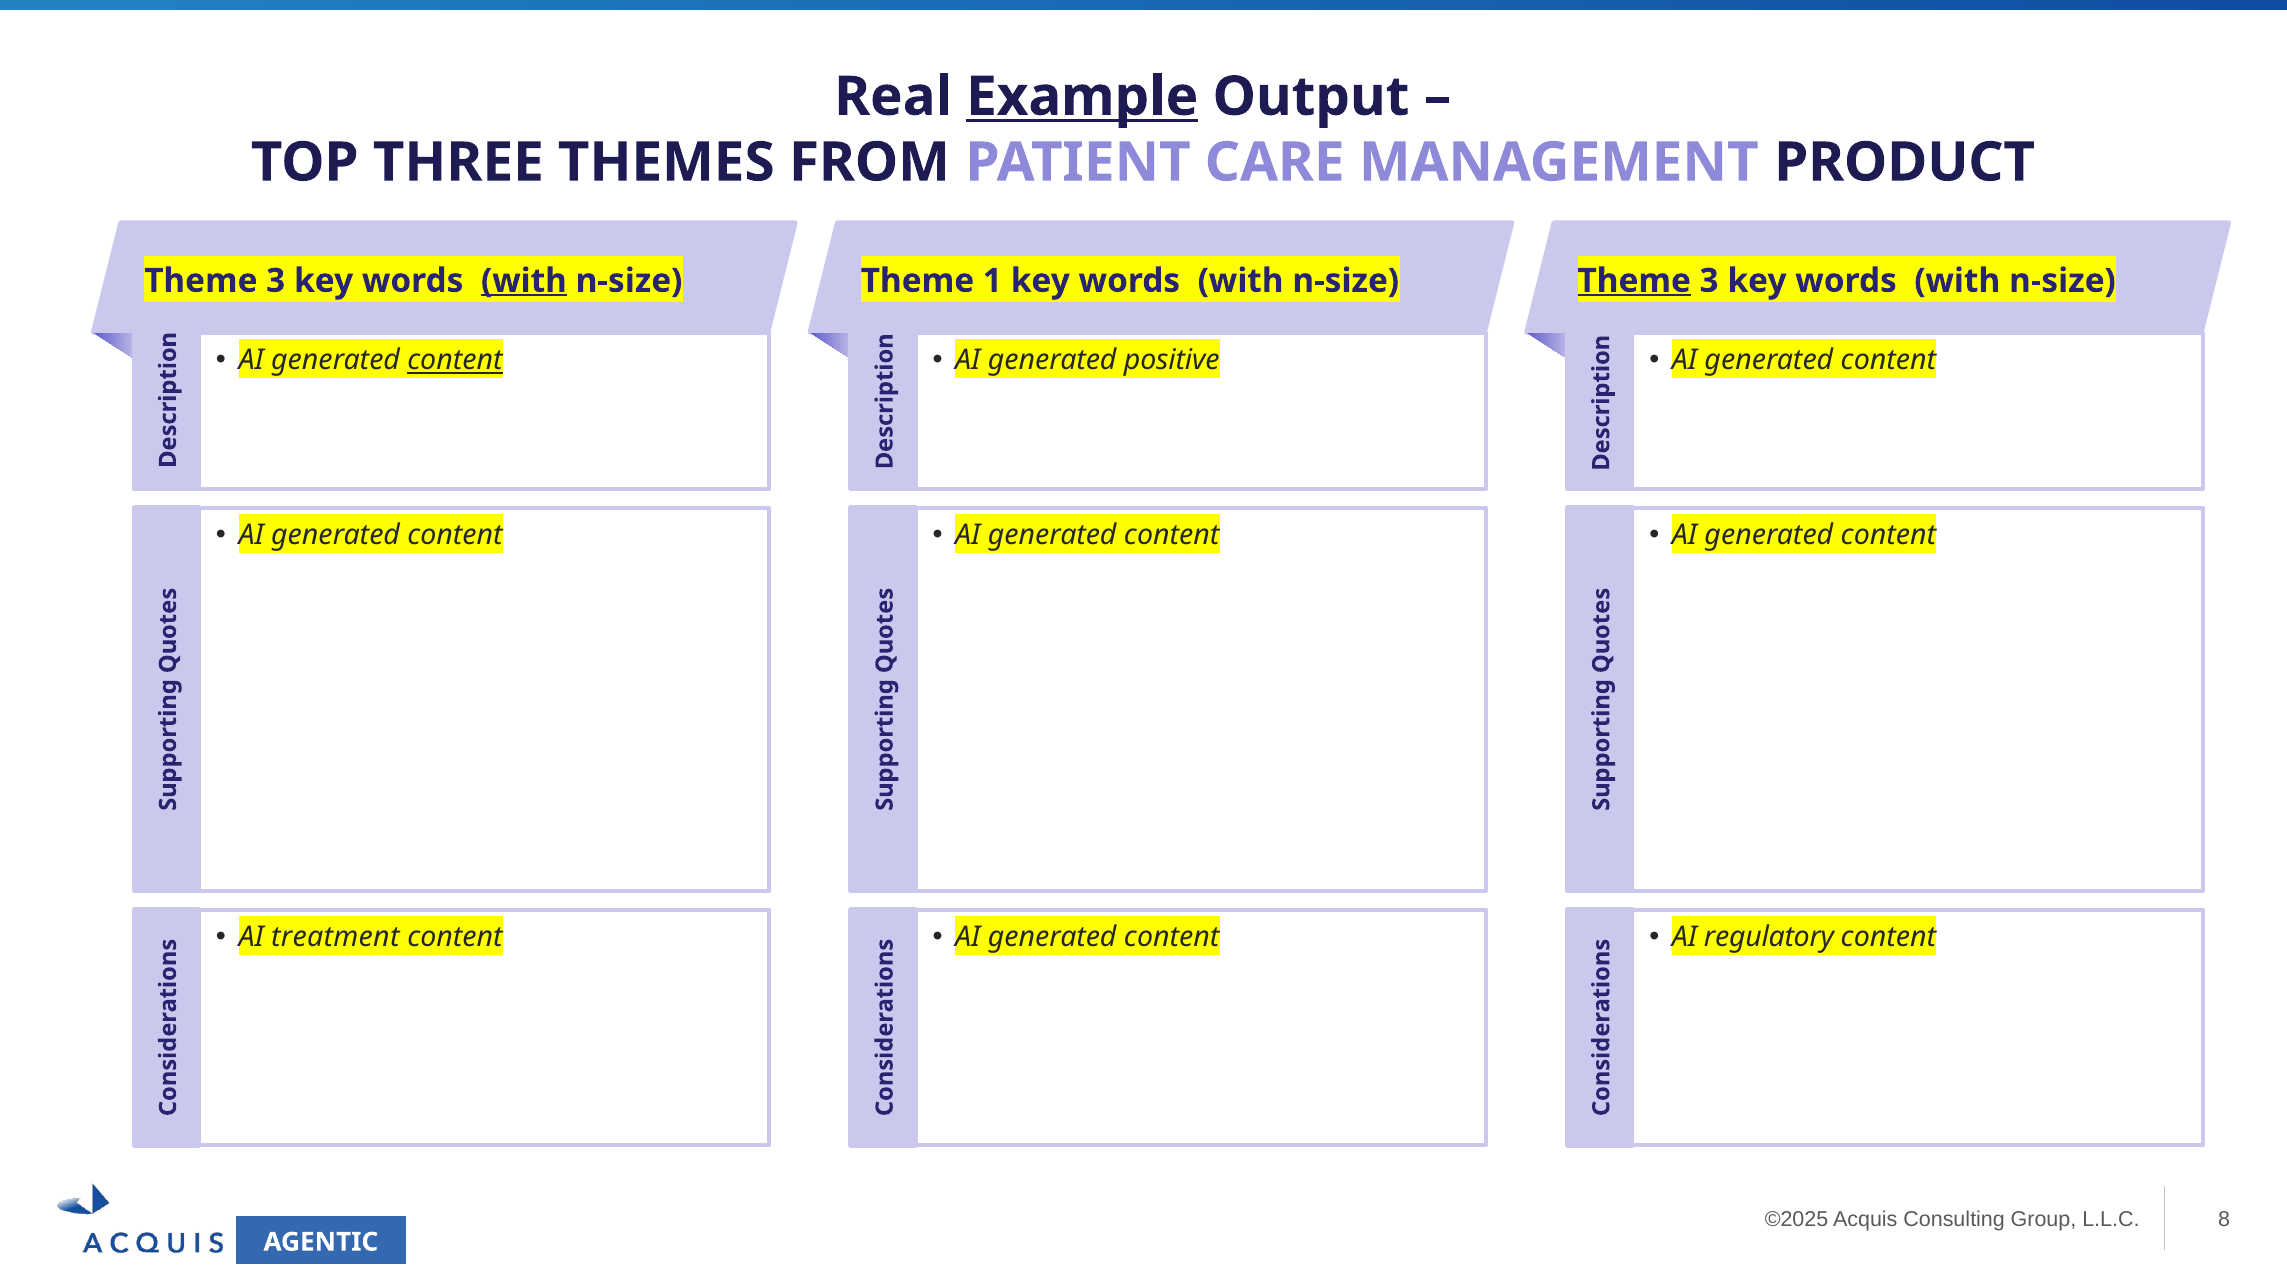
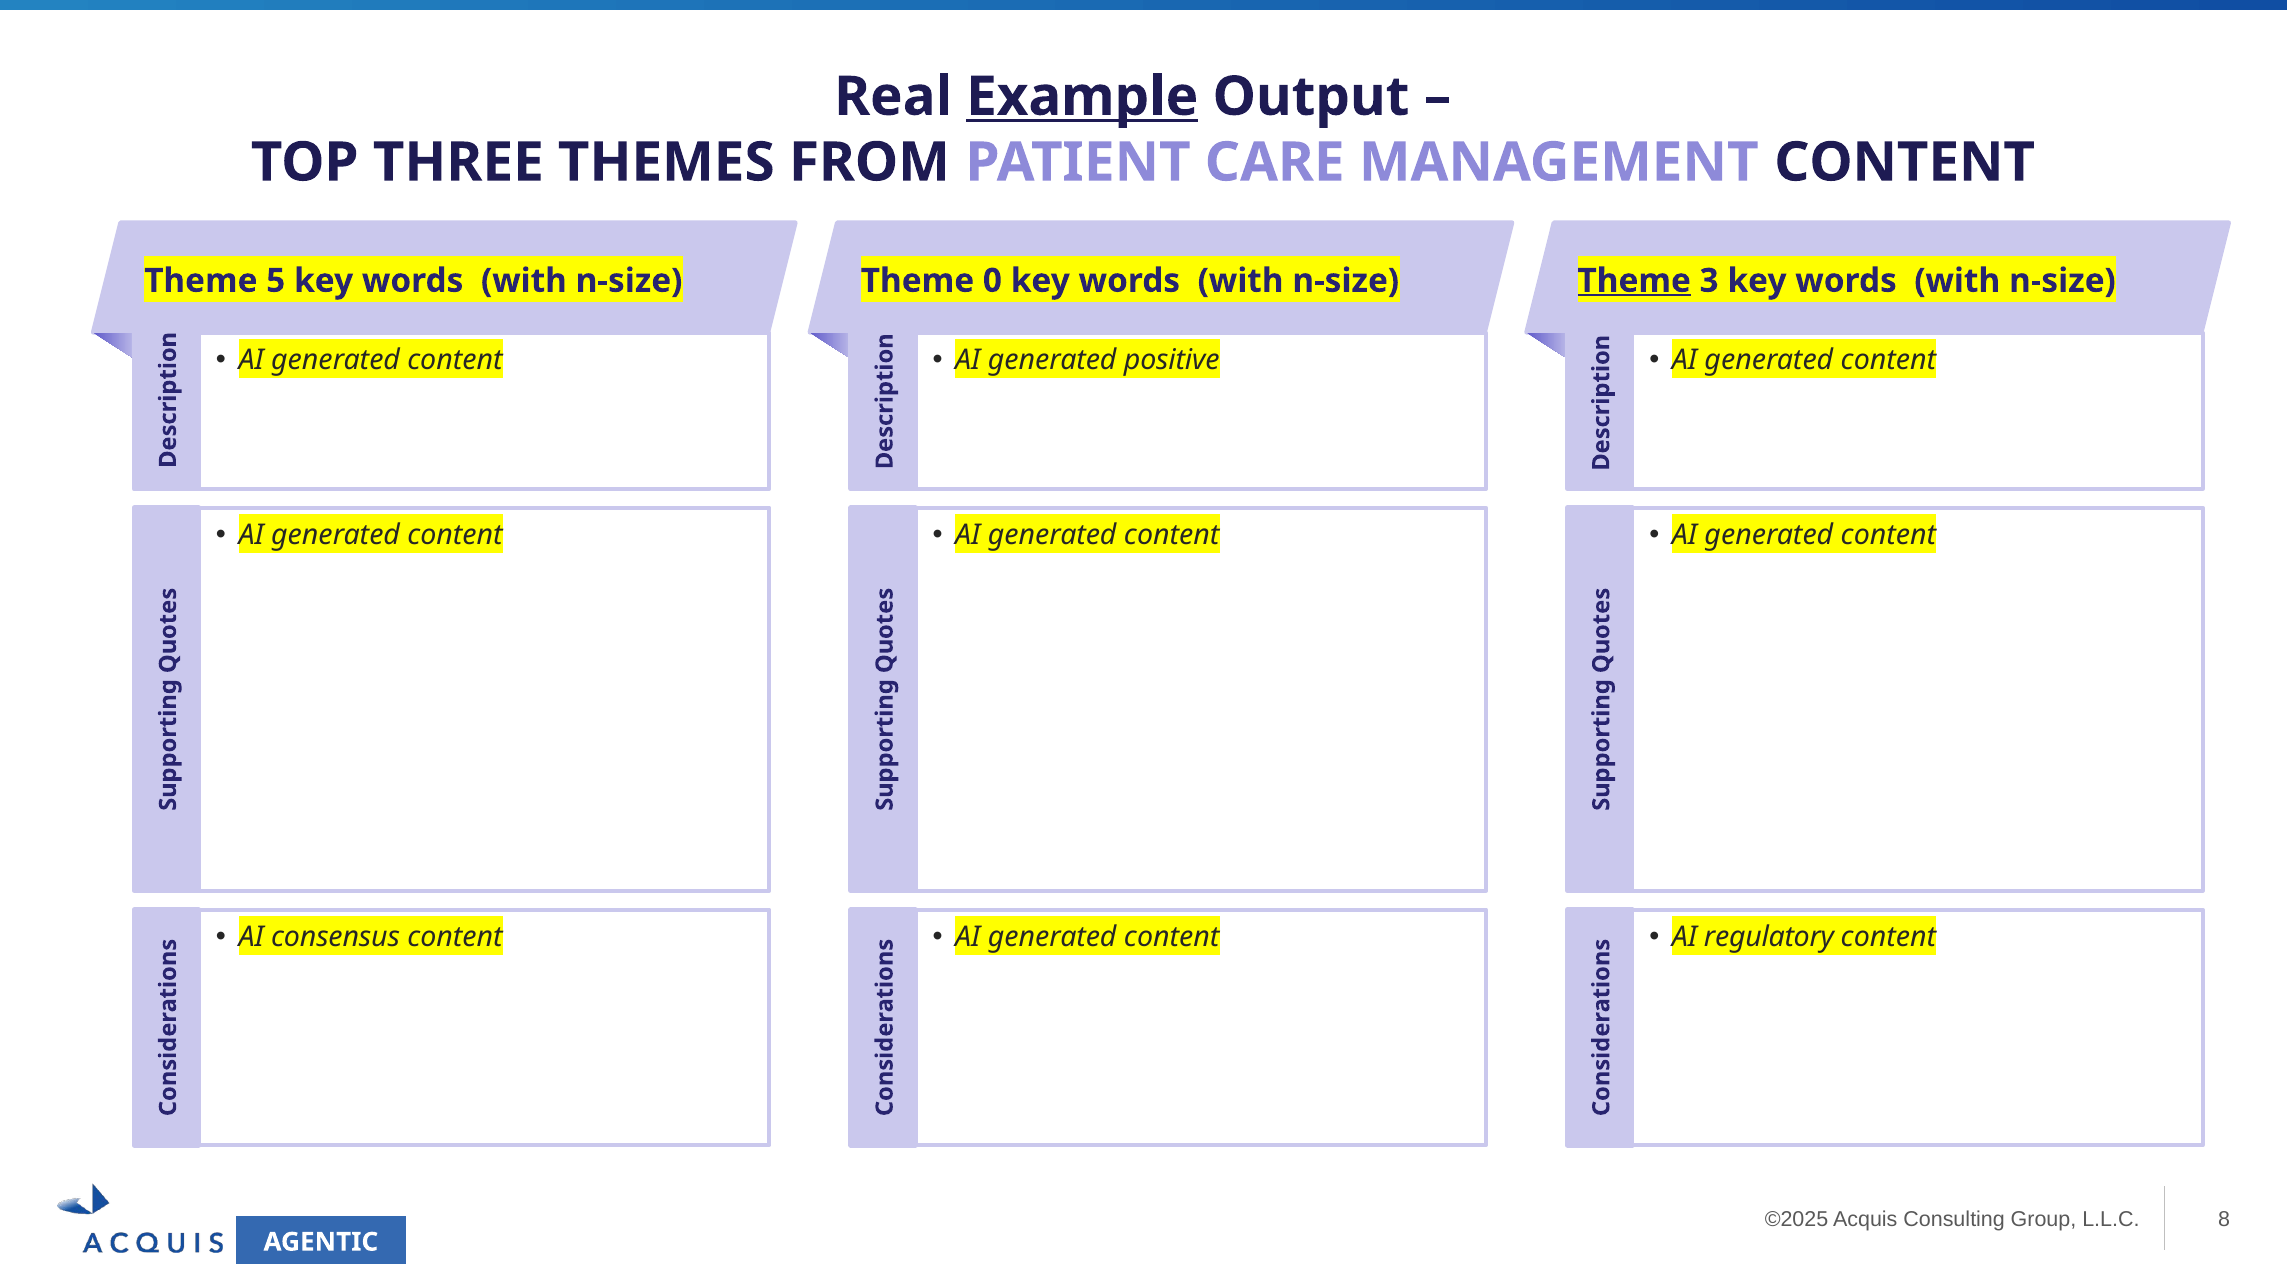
MANAGEMENT PRODUCT: PRODUCT -> CONTENT (1905, 162)
3: 3 -> 5 (276, 281)
with underline: present -> none (524, 281)
1: 1 -> 0 (992, 281)
content underline: present -> none (455, 361)
treatment: treatment -> consensus (336, 938)
